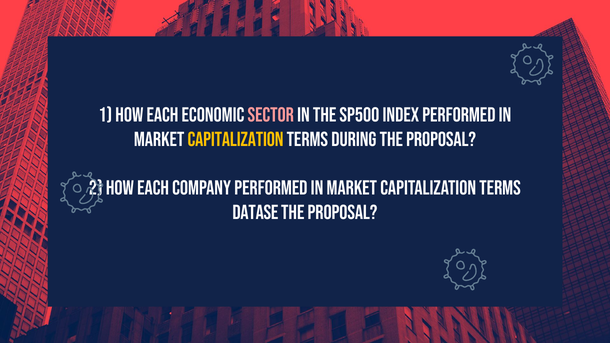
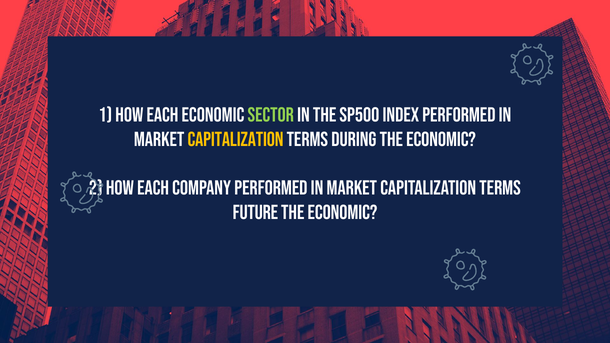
sector colour: pink -> light green (271, 115)
during the proposal: proposal -> economic (441, 139)
datase: datase -> future (255, 213)
proposal: proposal -> economic (342, 213)
